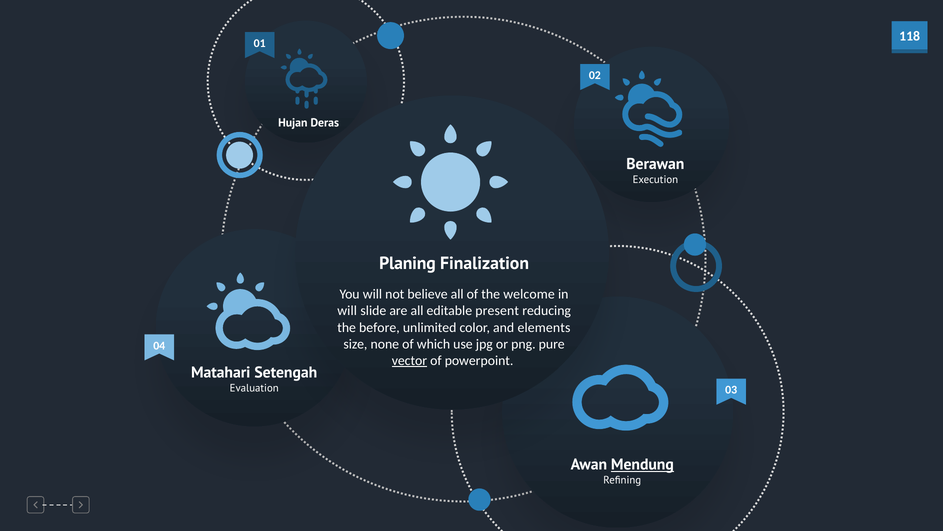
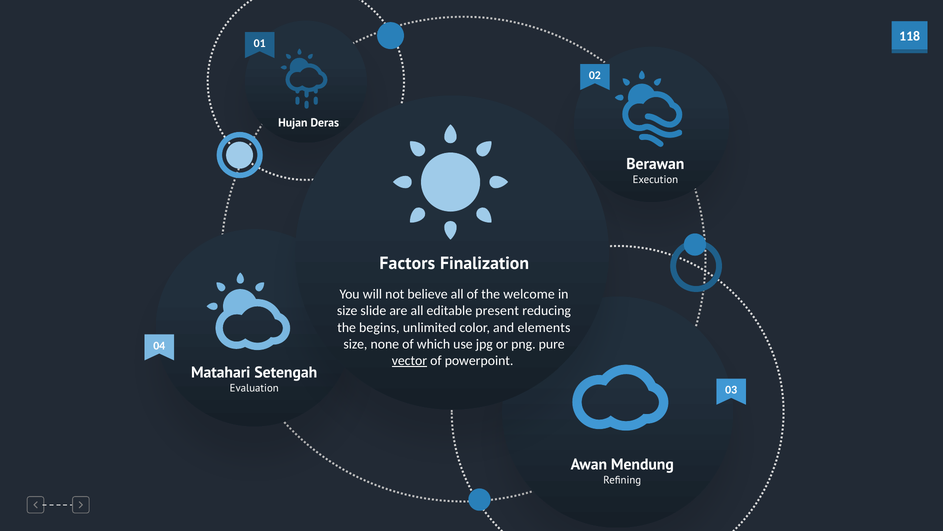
Planing: Planing -> Factors (407, 263)
will: will -> size (347, 311)
before: before -> begins (379, 327)
Mendung underline: present -> none (642, 464)
